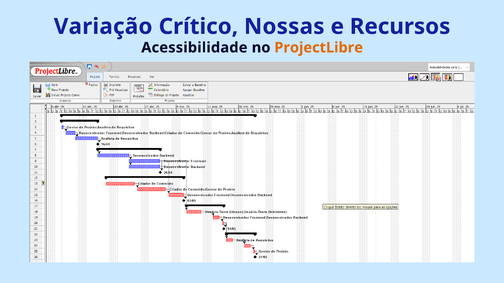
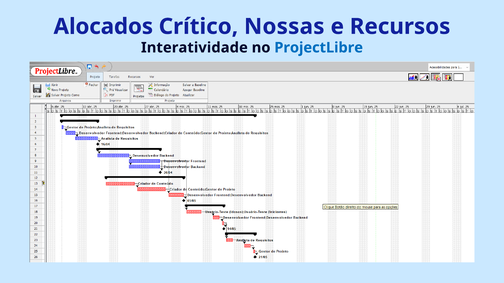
Variação: Variação -> Alocados (103, 27)
Acessibilidade: Acessibilidade -> Interatividade (194, 48)
ProjectLibre colour: orange -> blue (319, 48)
